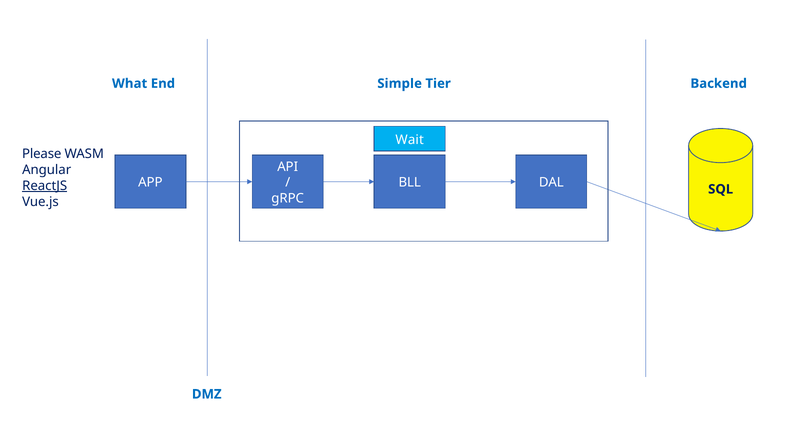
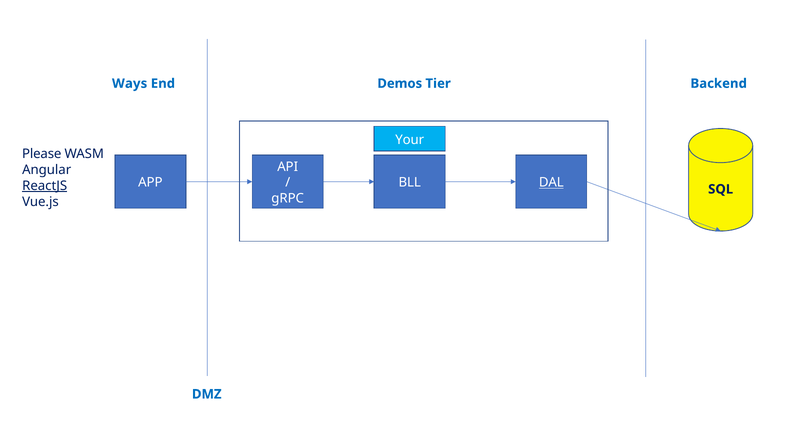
What: What -> Ways (130, 83)
Simple: Simple -> Demos (400, 83)
Wait: Wait -> Your (410, 140)
DAL underline: none -> present (551, 182)
